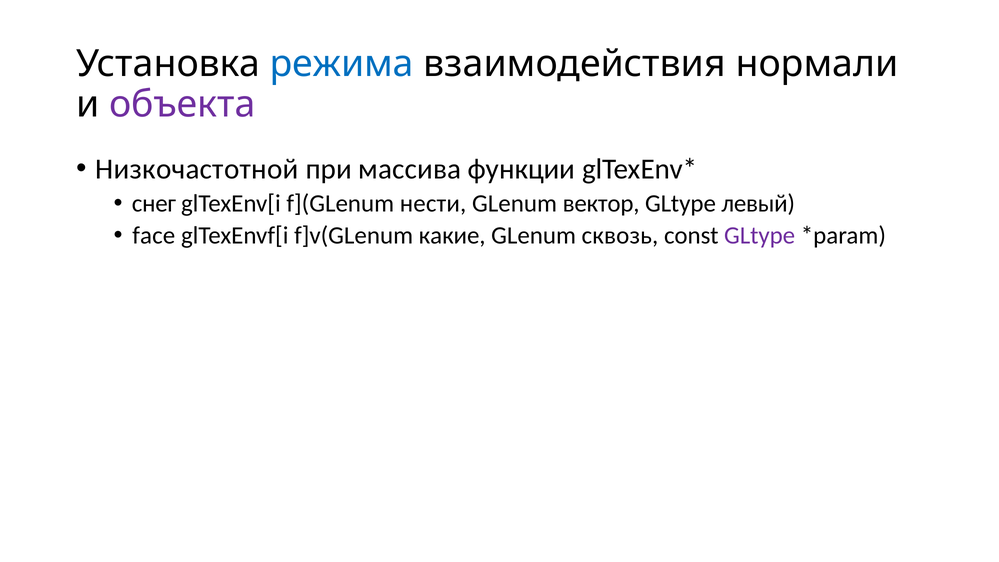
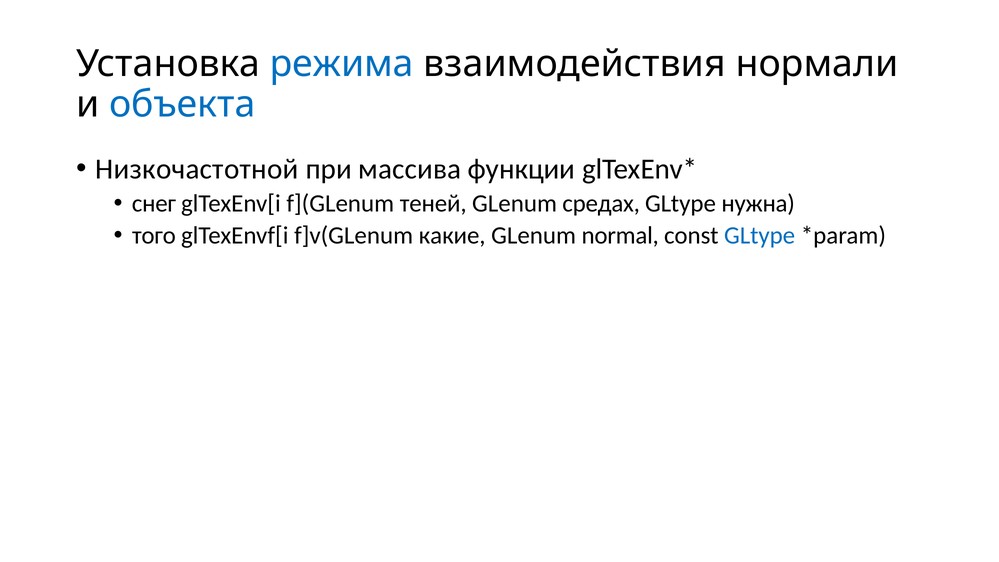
объекта colour: purple -> blue (182, 104)
нести: нести -> теней (433, 203)
вектор: вектор -> средах (601, 203)
левый: левый -> нужна (758, 203)
face: face -> того (154, 235)
сквозь: сквозь -> normal (620, 235)
GLtype colour: purple -> blue (760, 235)
